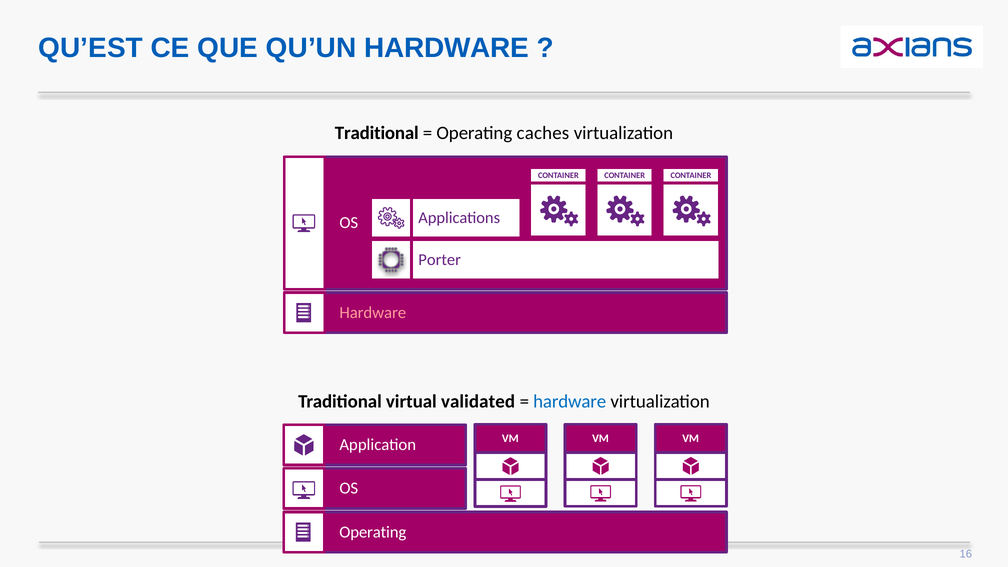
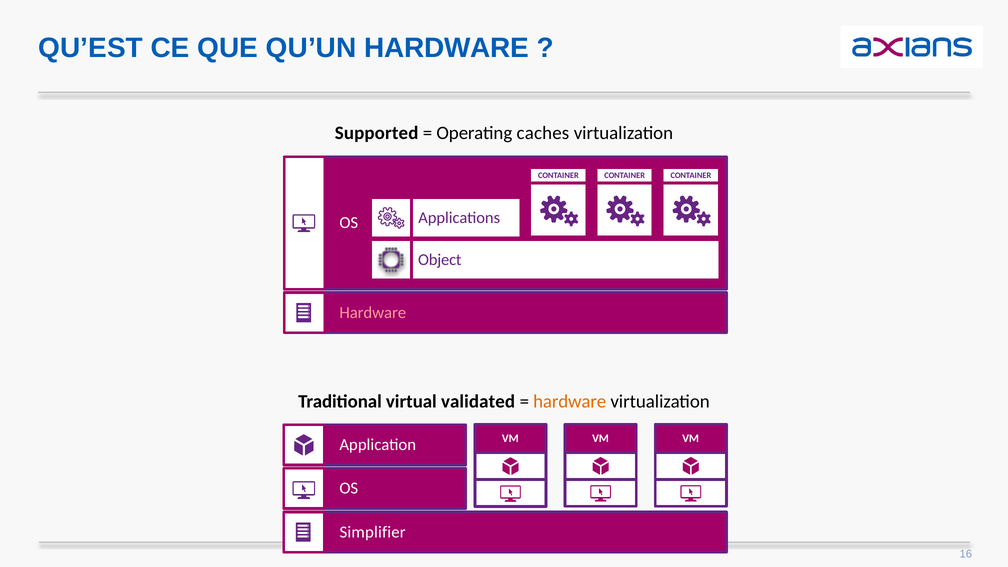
Traditional: Traditional -> Supported (377, 133)
Porter: Porter -> Object (440, 260)
hardware colour: blue -> orange (570, 402)
Operating: Operating -> Simplifier (373, 532)
